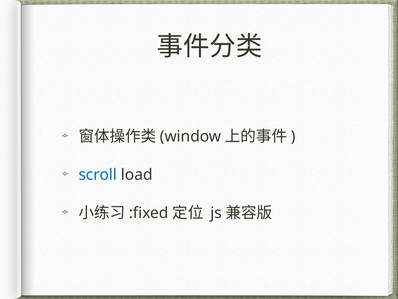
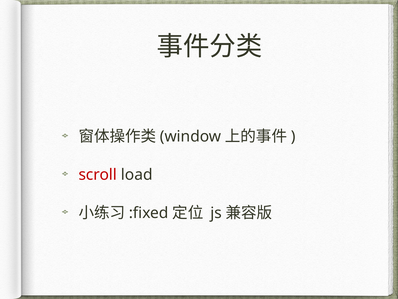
scroll colour: blue -> red (98, 174)
